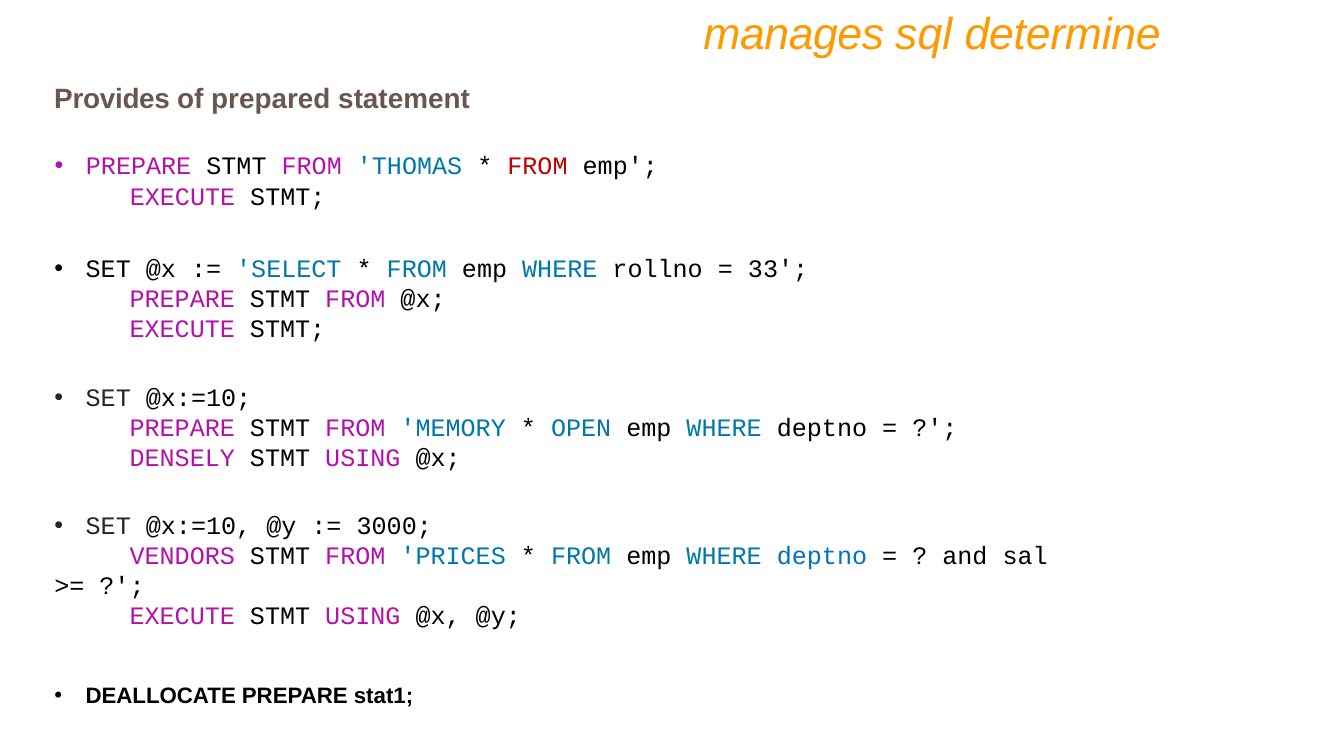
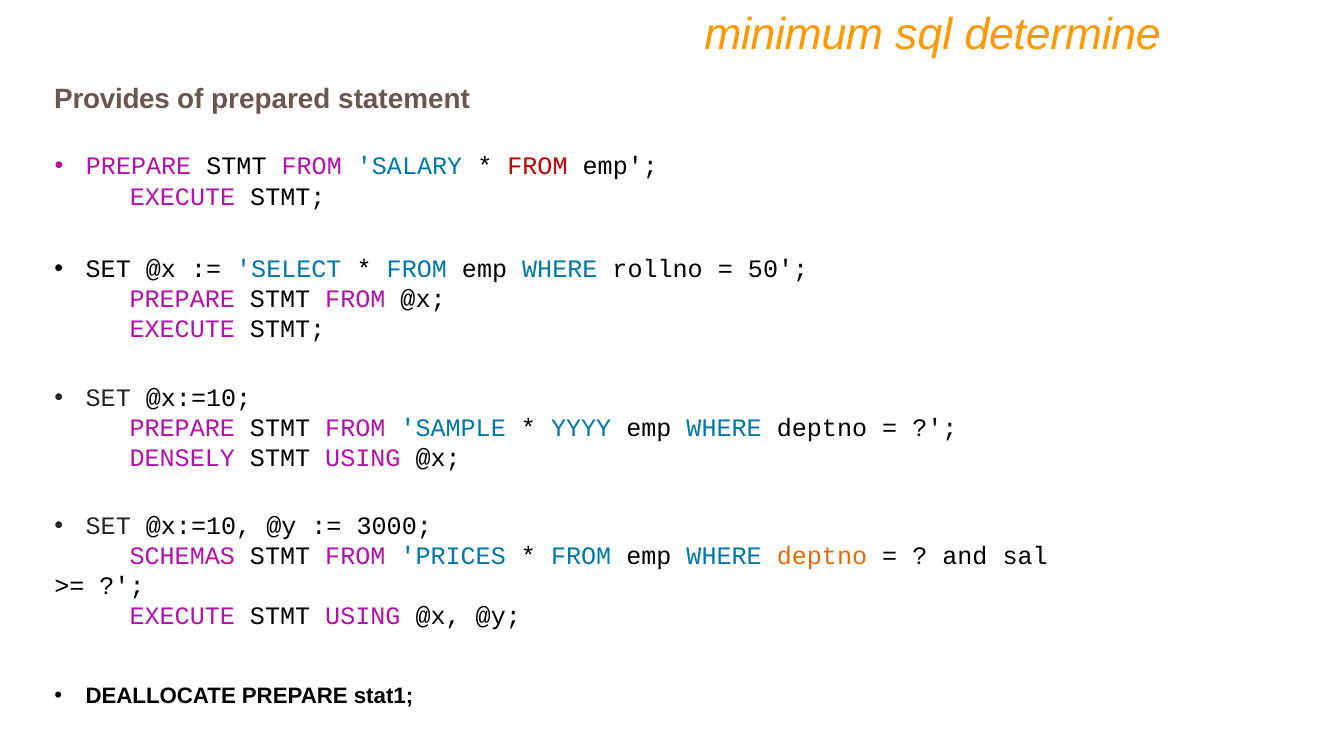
manages: manages -> minimum (794, 35)
THOMAS: THOMAS -> SALARY (410, 167)
33: 33 -> 50 (778, 269)
MEMORY: MEMORY -> SAMPLE (453, 428)
OPEN: OPEN -> YYYY (581, 428)
VENDORS: VENDORS -> SCHEMAS (182, 556)
deptno colour: blue -> orange (822, 556)
